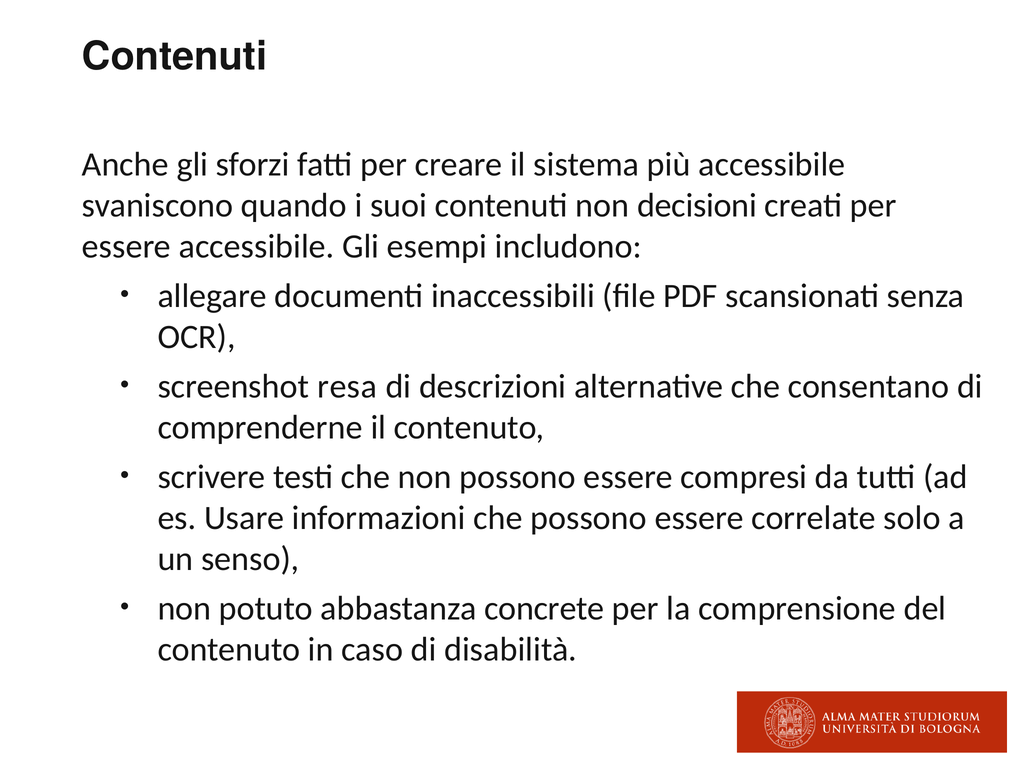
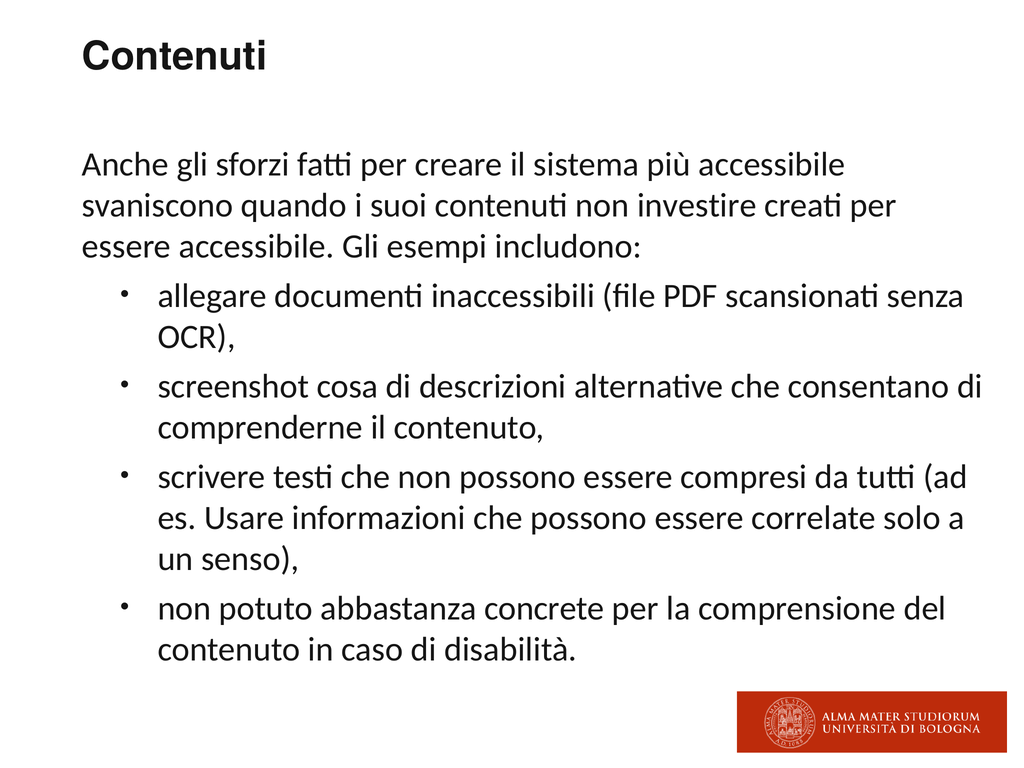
decisioni: decisioni -> investire (697, 206)
resa: resa -> cosa (347, 386)
